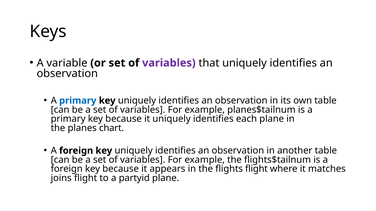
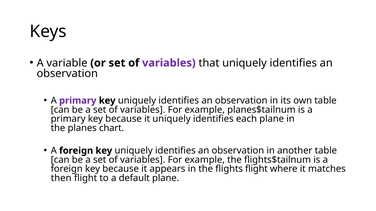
primary colour: blue -> purple (78, 101)
joins: joins -> then (61, 178)
partyid: partyid -> default (134, 178)
